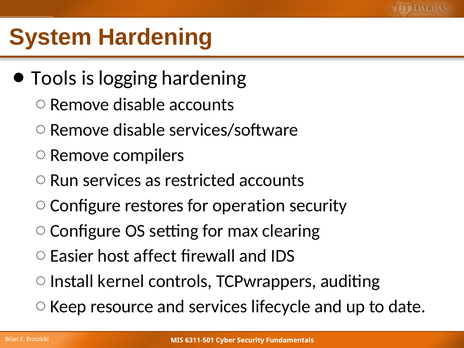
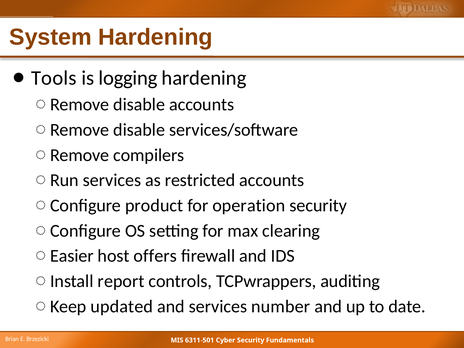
restores: restores -> product (154, 206)
affect: affect -> offers (155, 256)
kernel: kernel -> report (121, 281)
resource: resource -> updated (122, 306)
lifecycle: lifecycle -> number (281, 306)
